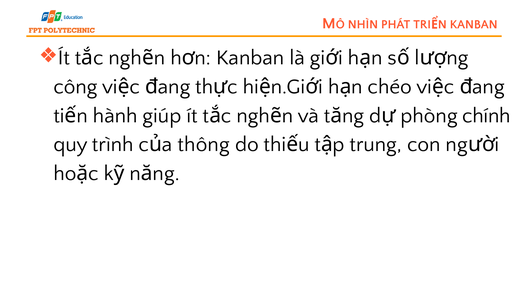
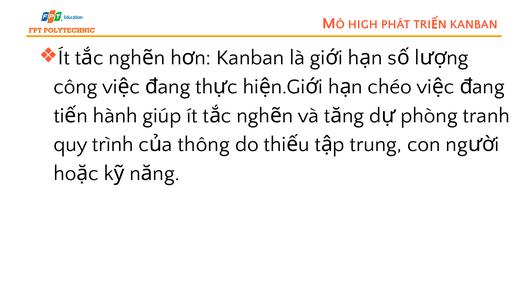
NHÌN: NHÌN -> HIGH (363, 25)
chính: chính -> tranh (486, 115)
